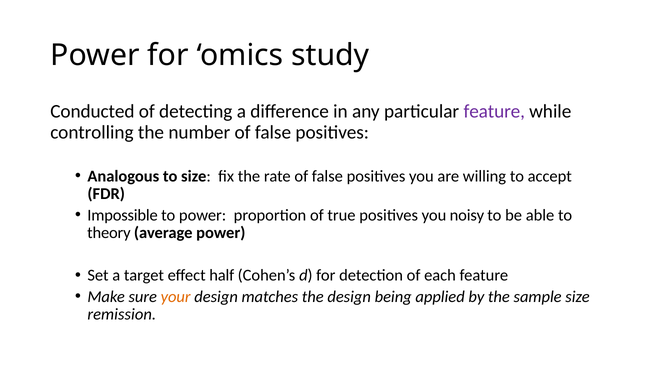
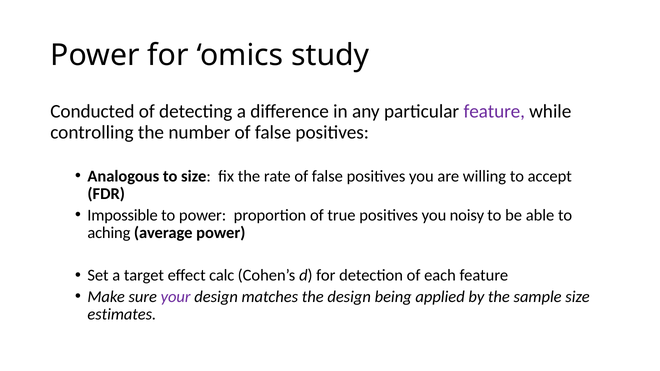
theory: theory -> aching (109, 233)
half: half -> calc (222, 276)
your colour: orange -> purple (176, 297)
remission: remission -> estimates (122, 315)
